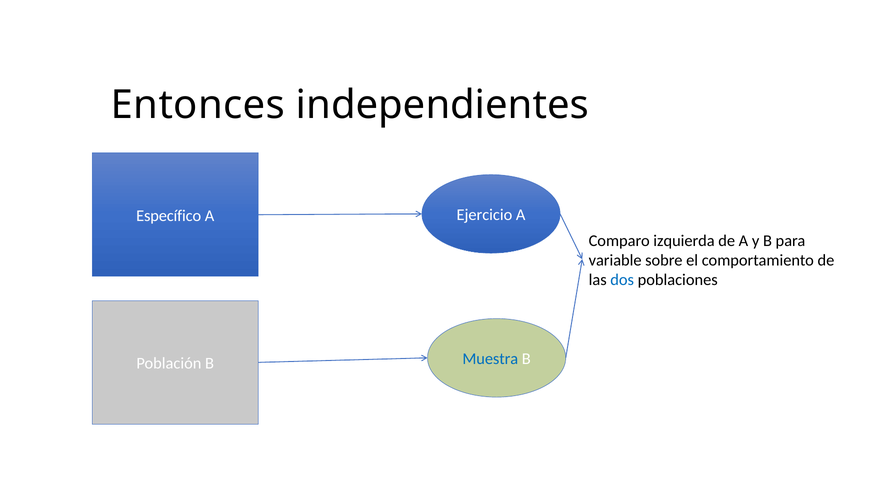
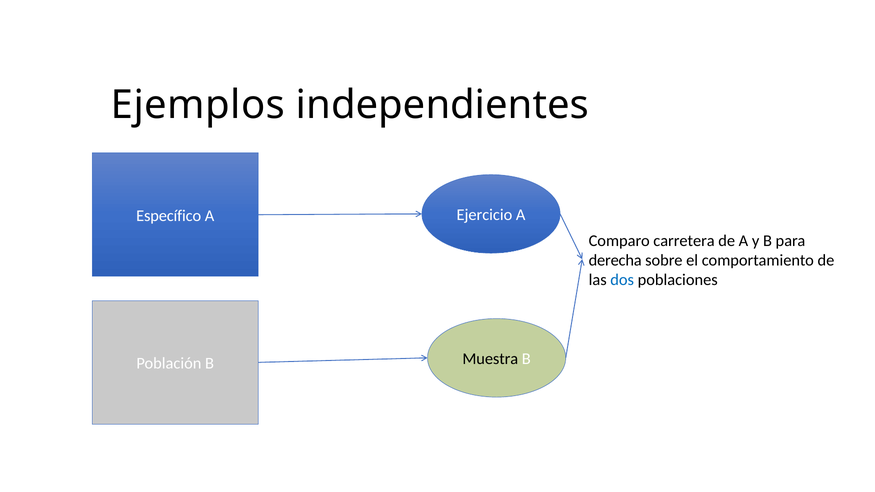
Entonces: Entonces -> Ejemplos (198, 105)
izquierda: izquierda -> carretera (684, 241)
variable: variable -> derecha (615, 260)
Muestra colour: blue -> black (490, 359)
